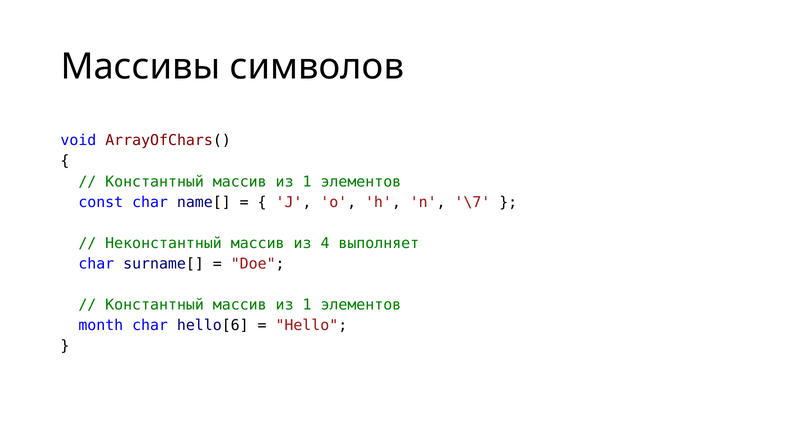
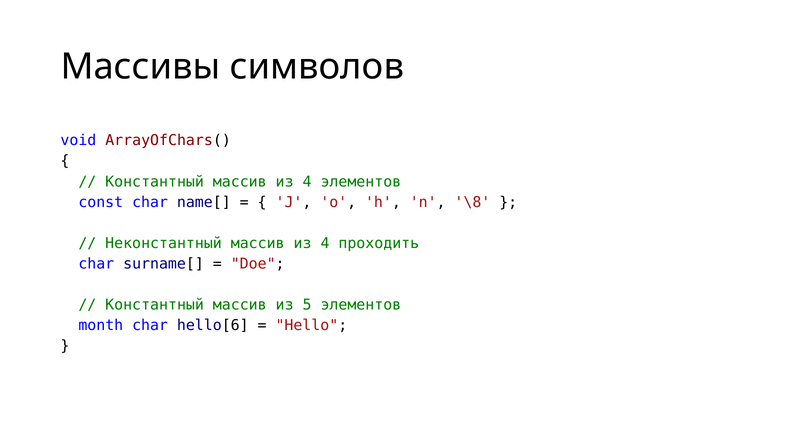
1: 1 -> 4 (307, 182)
\7: \7 -> \8 (472, 202)
выполняет: выполняет -> проходить (379, 243)
1: 1 -> 5 (307, 305)
